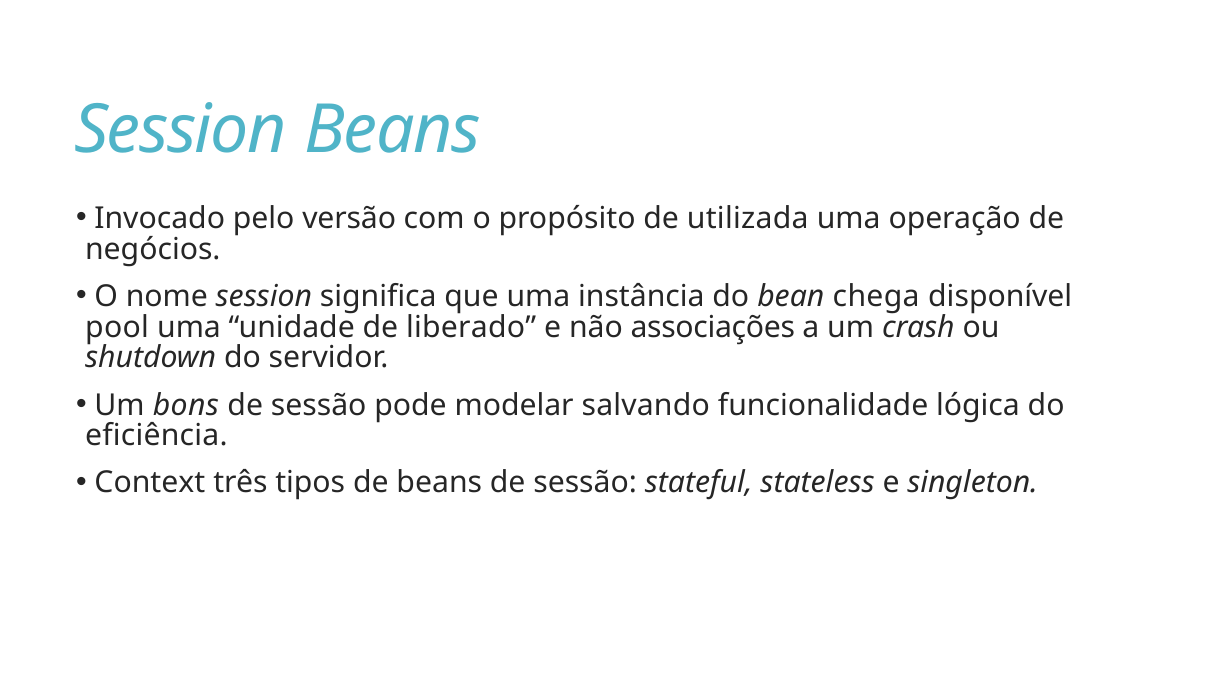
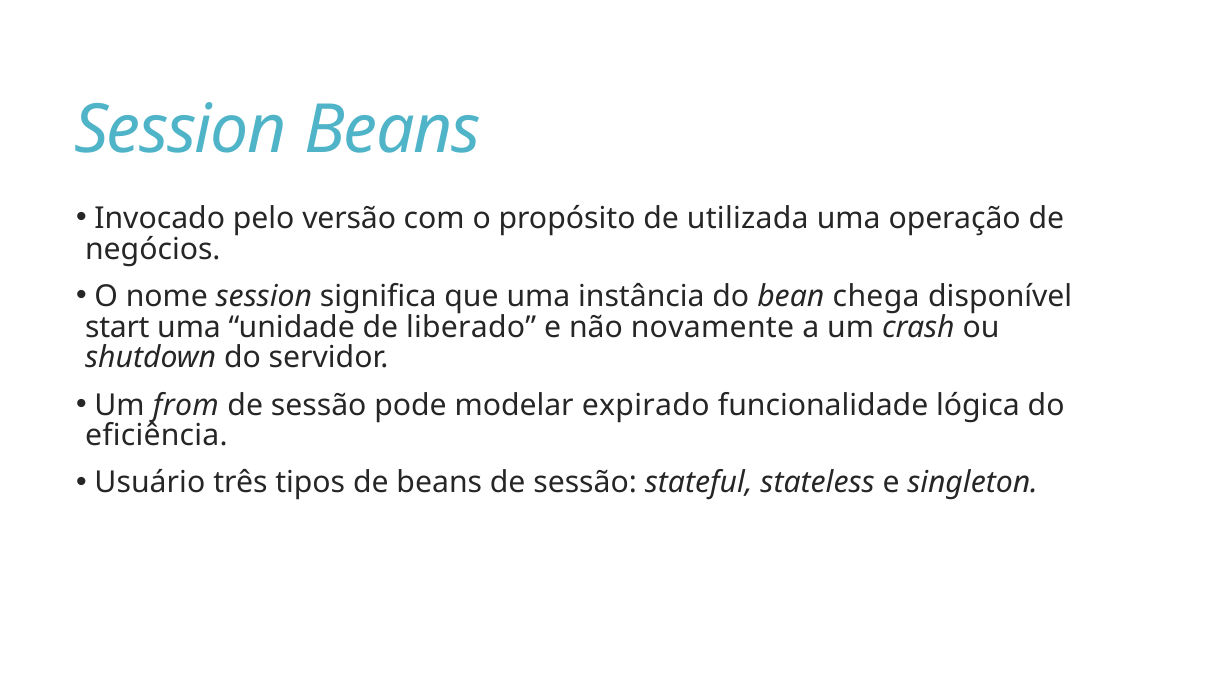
pool: pool -> start (117, 327)
associações: associações -> novamente (712, 327)
bons: bons -> from (186, 405)
salvando: salvando -> expirado (646, 405)
Context: Context -> Usuário (150, 483)
